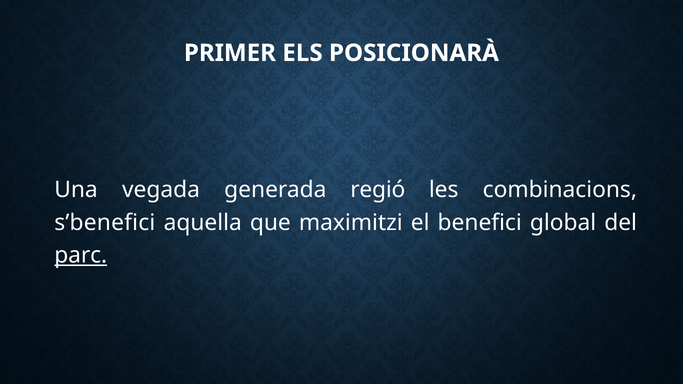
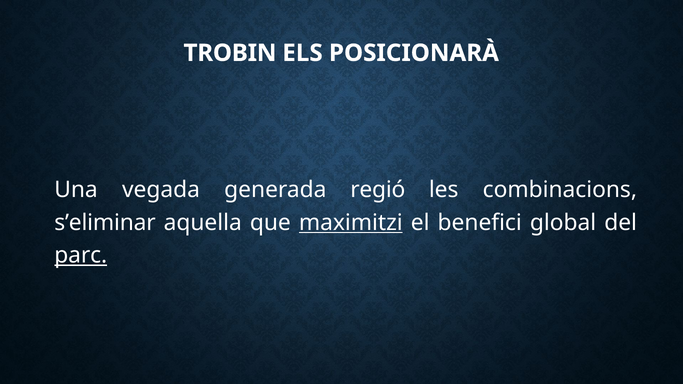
PRIMER: PRIMER -> TROBIN (230, 53)
s’benefici: s’benefici -> s’eliminar (105, 223)
maximitzi underline: none -> present (351, 223)
